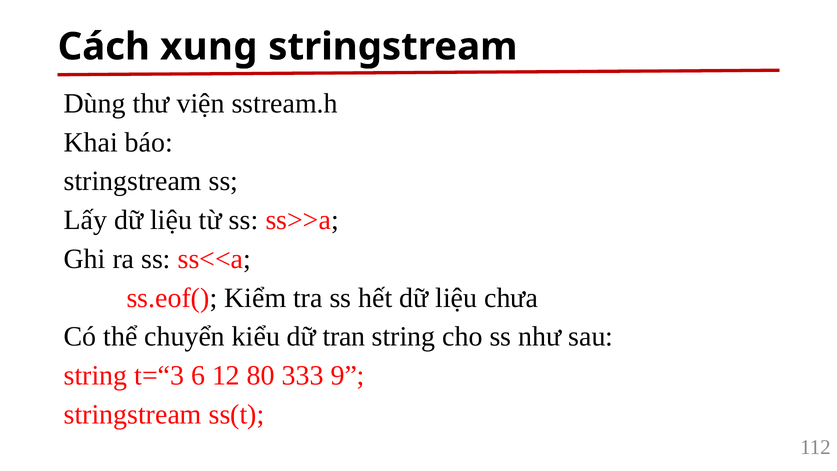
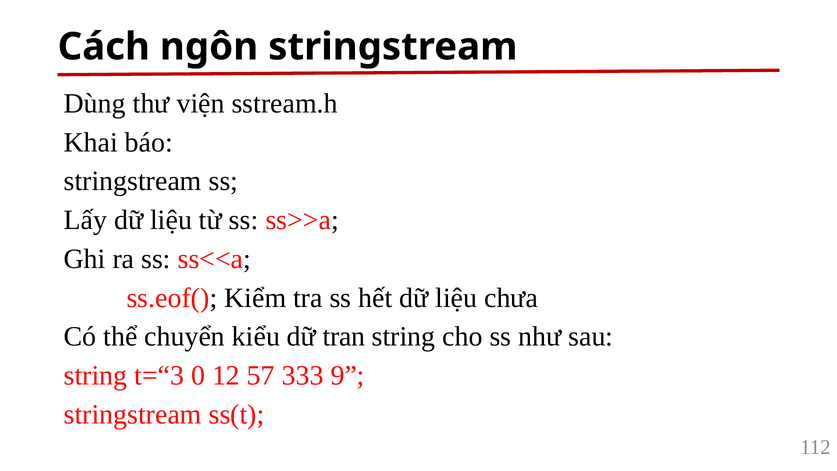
xung: xung -> ngôn (209, 47)
6: 6 -> 0 (198, 376)
80: 80 -> 57 (261, 376)
